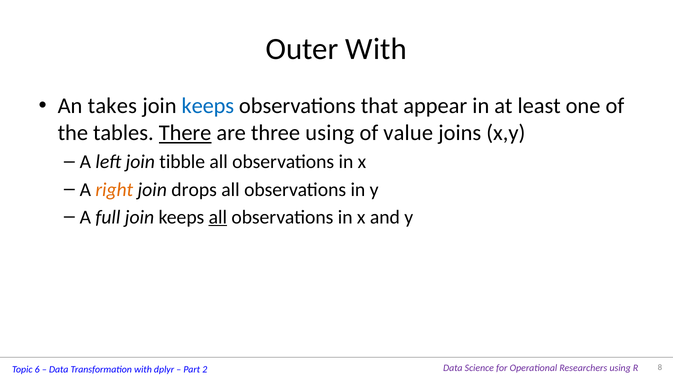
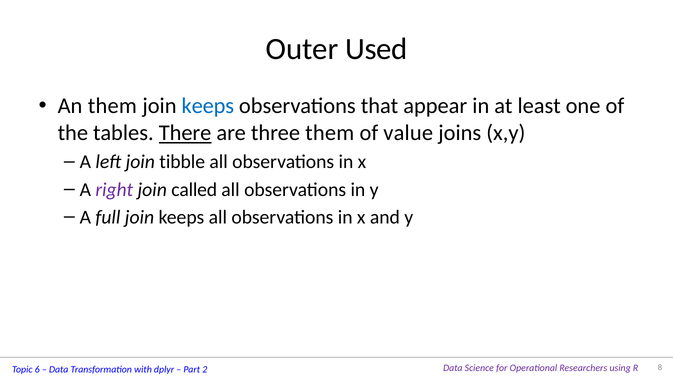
Outer With: With -> Used (376, 49)
An takes: takes -> them (112, 106)
three using: using -> them (330, 133)
right colour: orange -> purple (114, 189)
drops: drops -> called (194, 189)
all underline: present -> none (218, 217)
